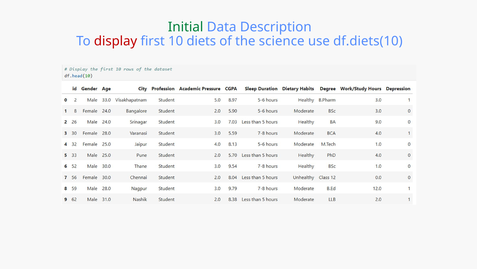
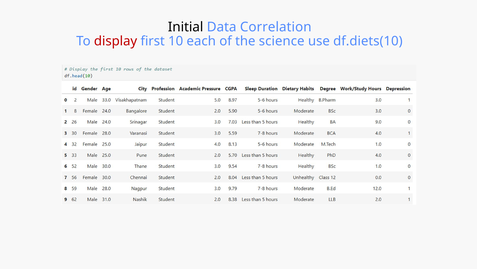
Initial colour: green -> black (186, 27)
Description: Description -> Correlation (276, 27)
diets: diets -> each (201, 41)
